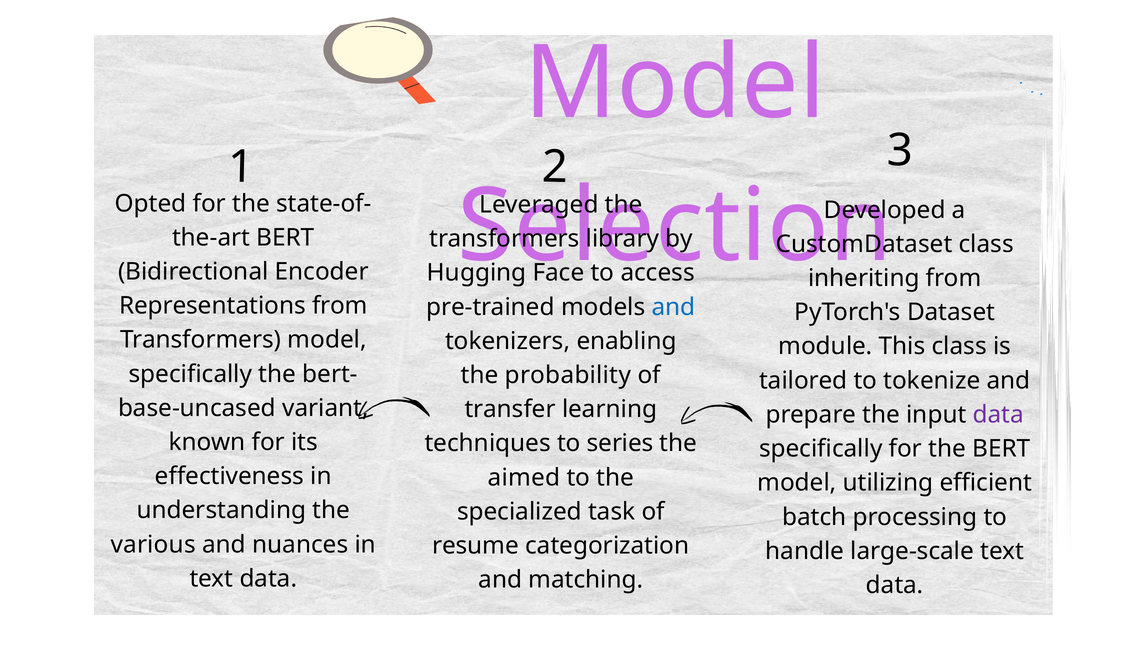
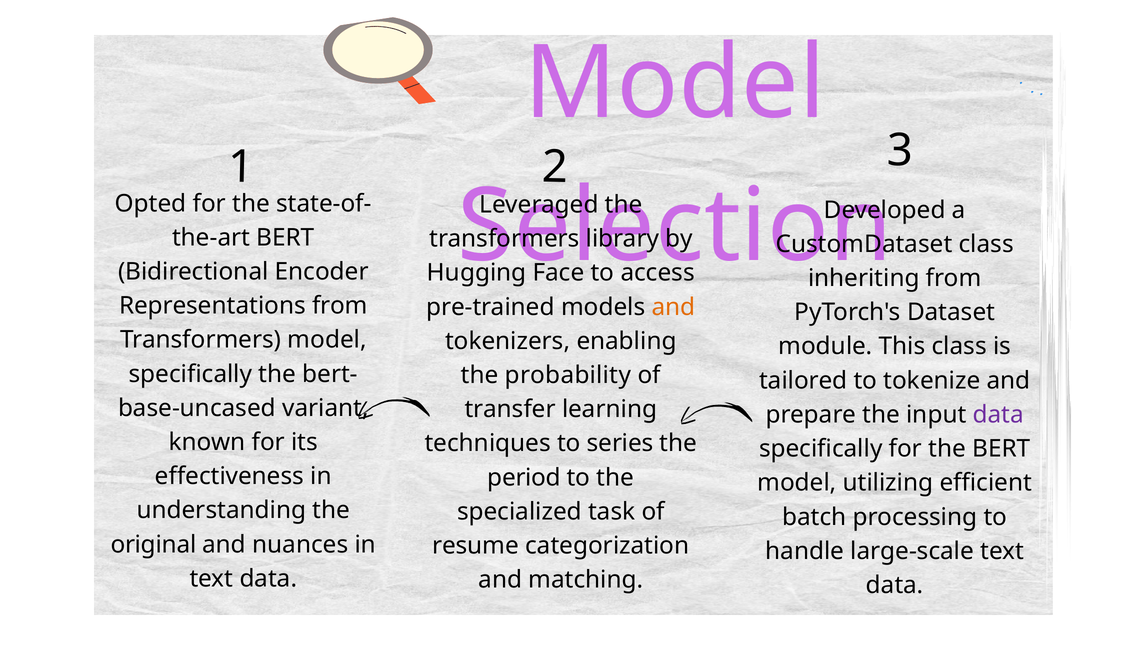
and colour: blue -> orange (673, 307)
aimed: aimed -> period (524, 478)
various: various -> original (153, 545)
